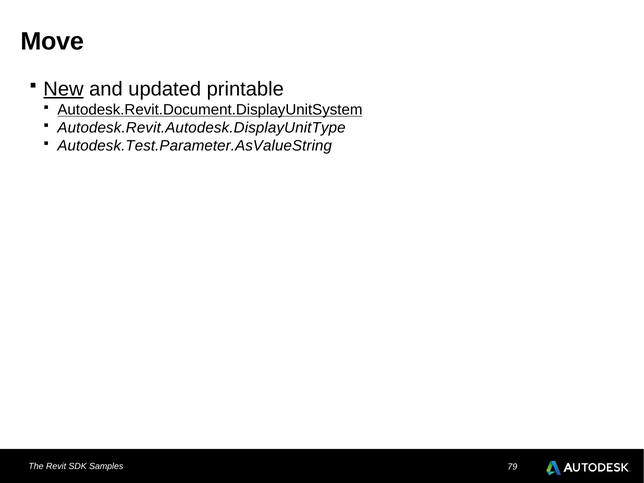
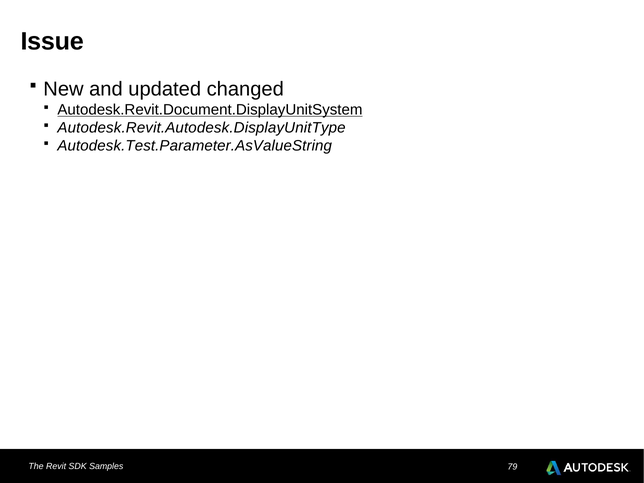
Move: Move -> Issue (52, 41)
New underline: present -> none (63, 89)
printable: printable -> changed (245, 89)
